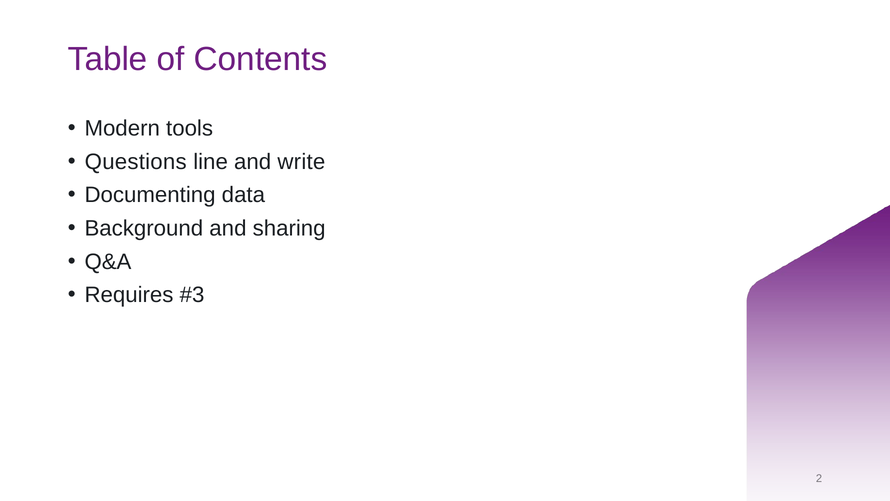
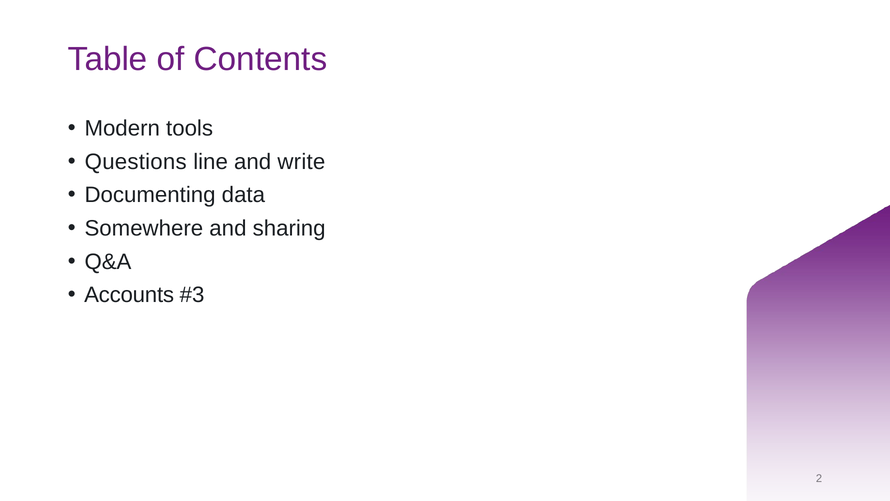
Background: Background -> Somewhere (144, 228)
Requires: Requires -> Accounts (129, 295)
